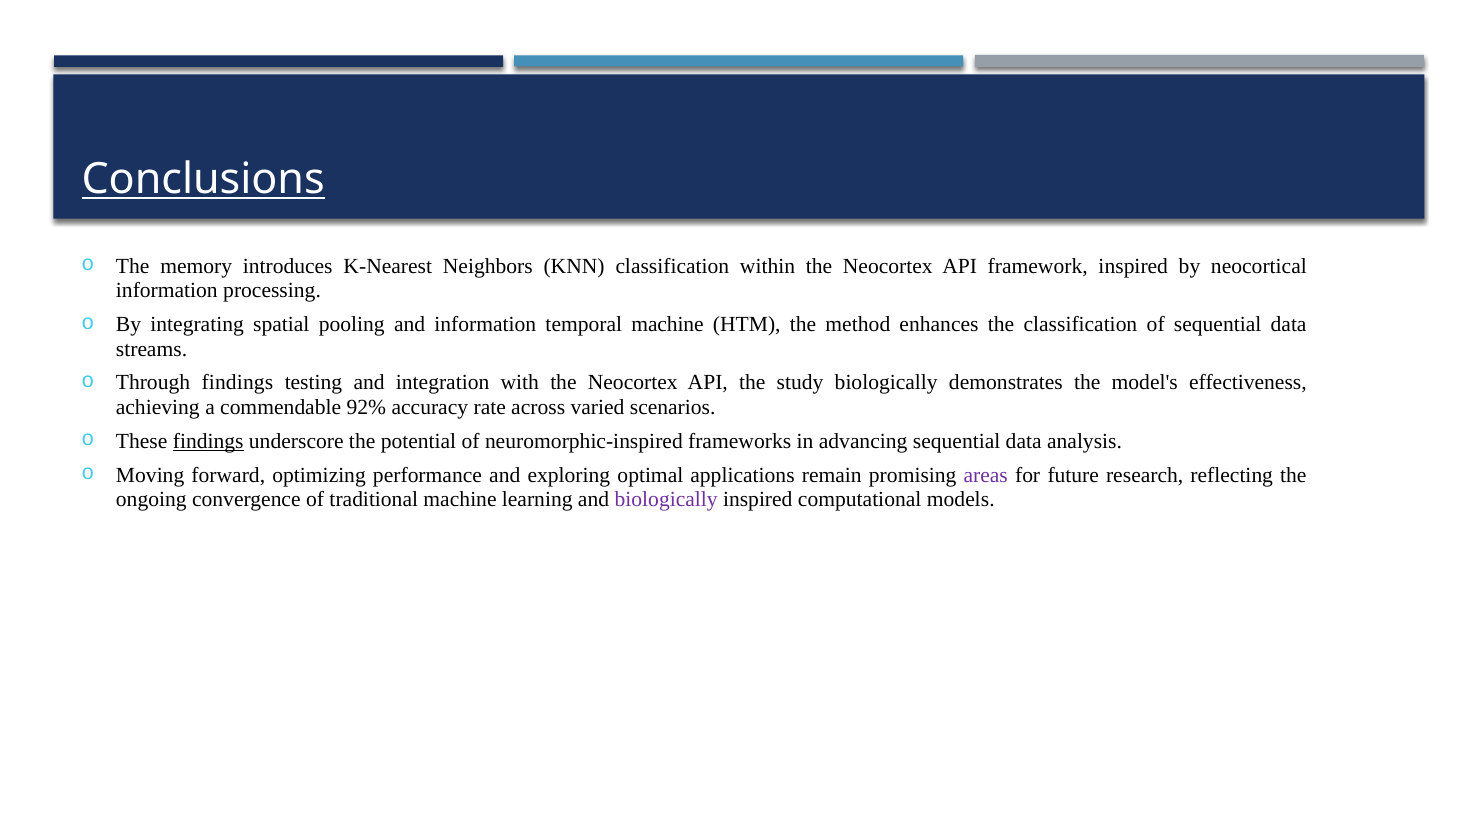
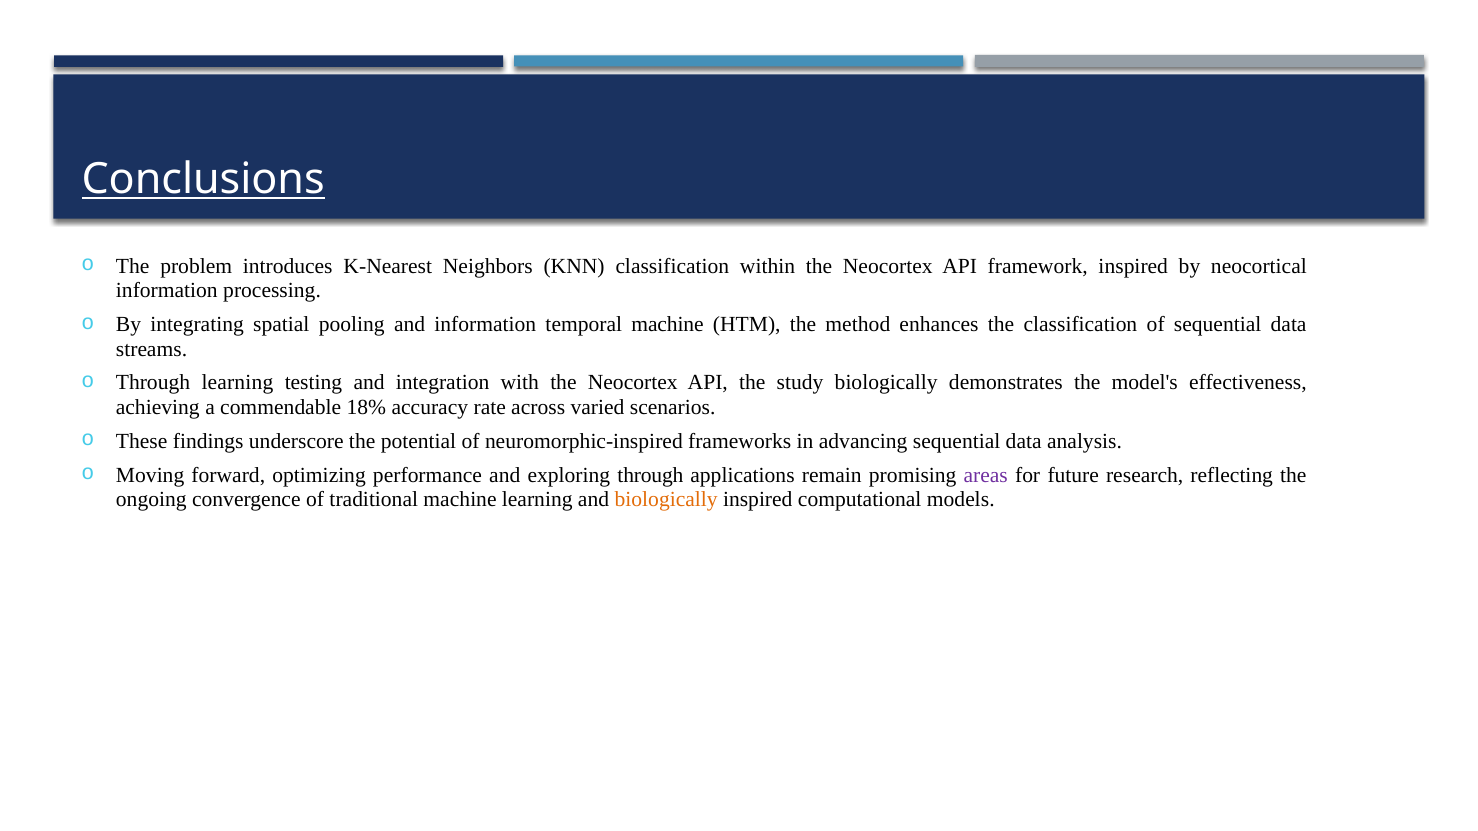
memory: memory -> problem (196, 266)
Through findings: findings -> learning (237, 383)
92%: 92% -> 18% (366, 407)
findings underline: present -> none (208, 441)
exploring optimal: optimal -> through (650, 475)
biologically colour: purple -> orange (666, 500)
